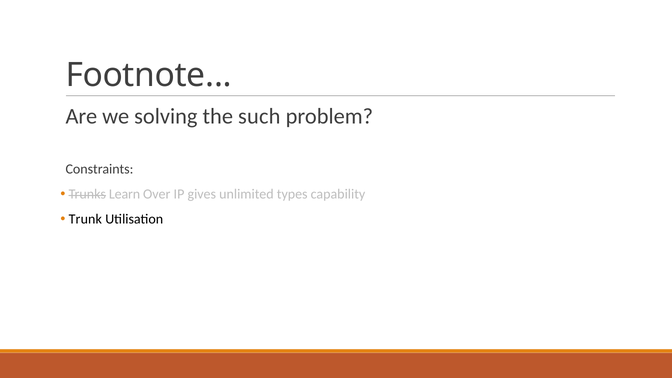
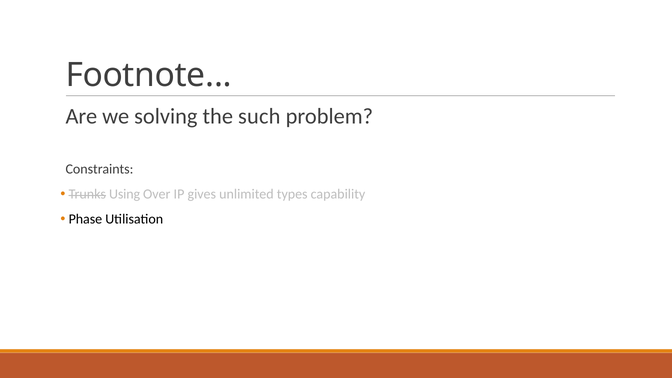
Learn: Learn -> Using (125, 194)
Trunk: Trunk -> Phase (85, 219)
